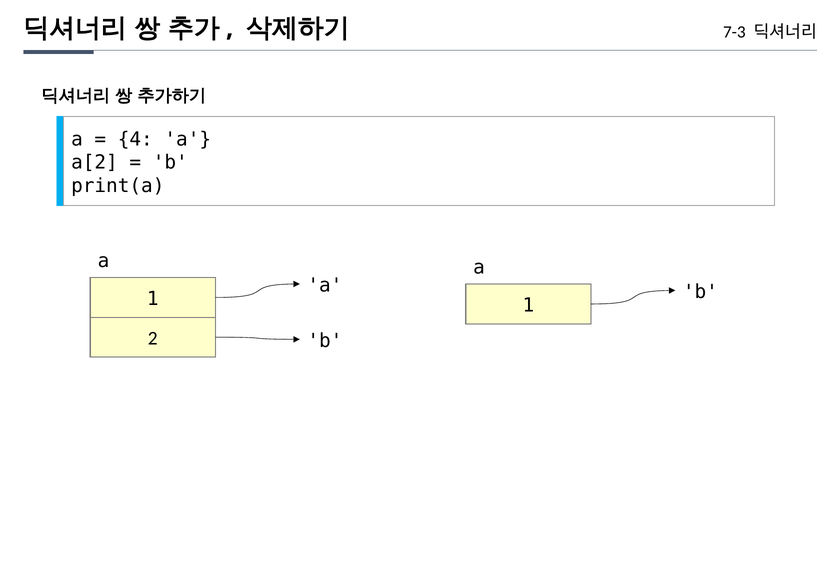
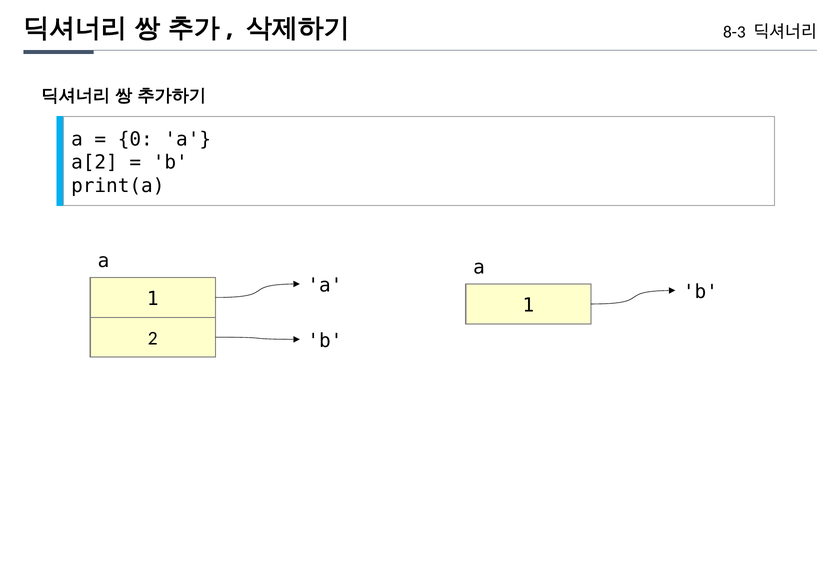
7-3: 7-3 -> 8-3 (734, 32)
4: 4 -> 0 (135, 139)
